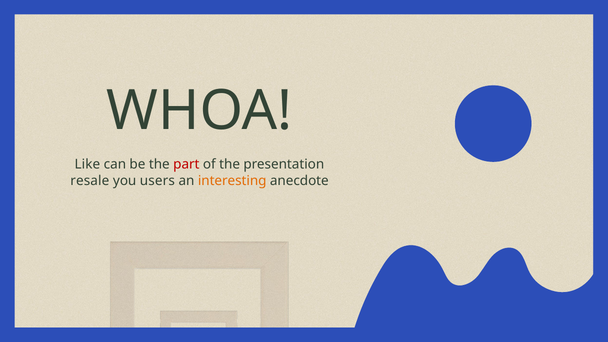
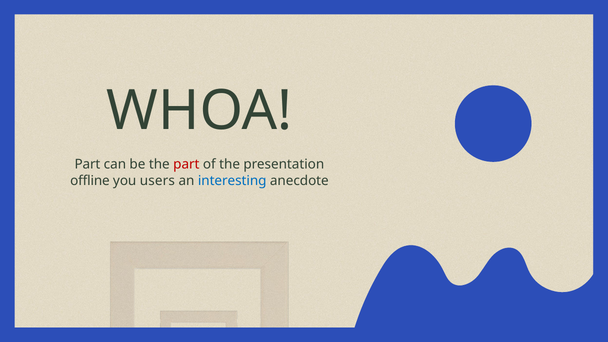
Like: Like -> Part (87, 164)
resale: resale -> offline (90, 181)
interesting colour: orange -> blue (232, 181)
